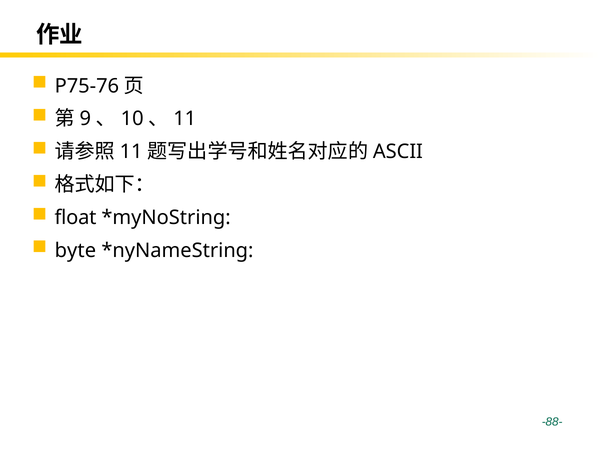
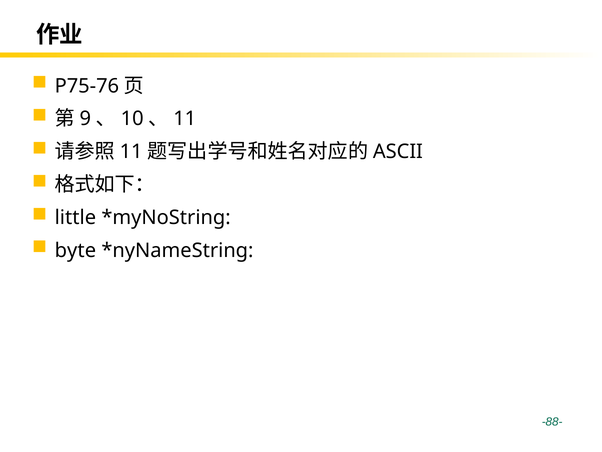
float: float -> little (75, 217)
